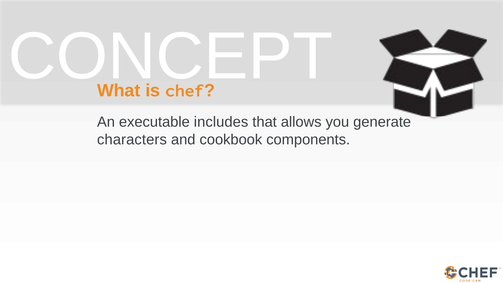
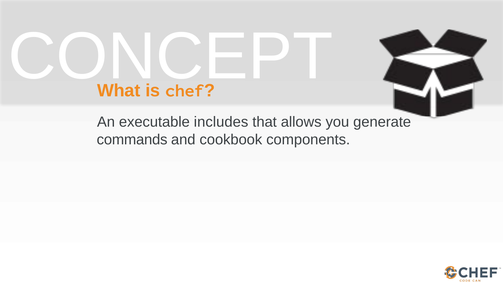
characters: characters -> commands (132, 140)
